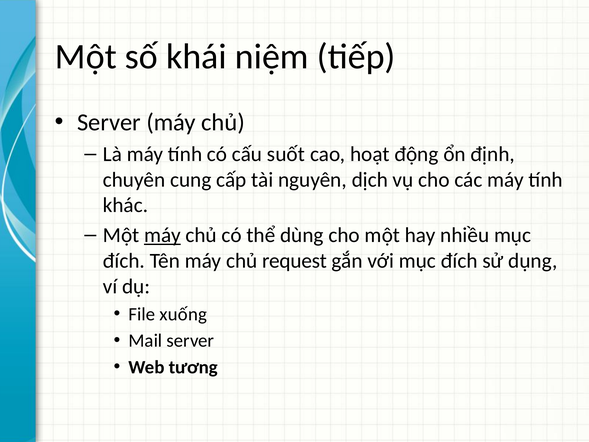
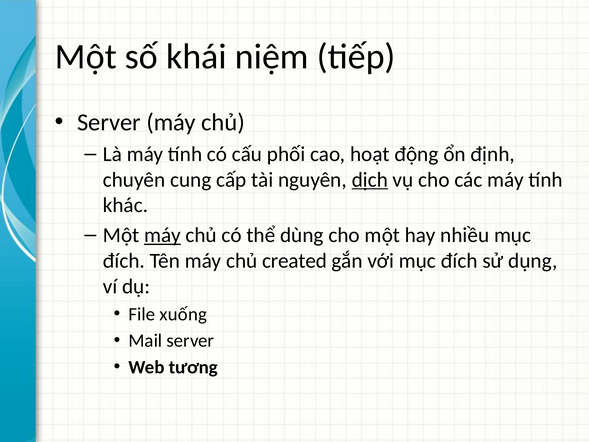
suốt: suốt -> phối (286, 154)
dịch underline: none -> present (370, 180)
request: request -> created (295, 261)
